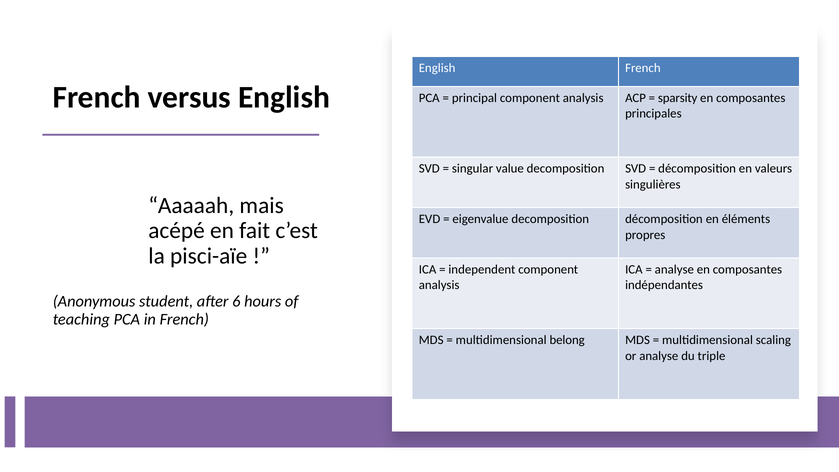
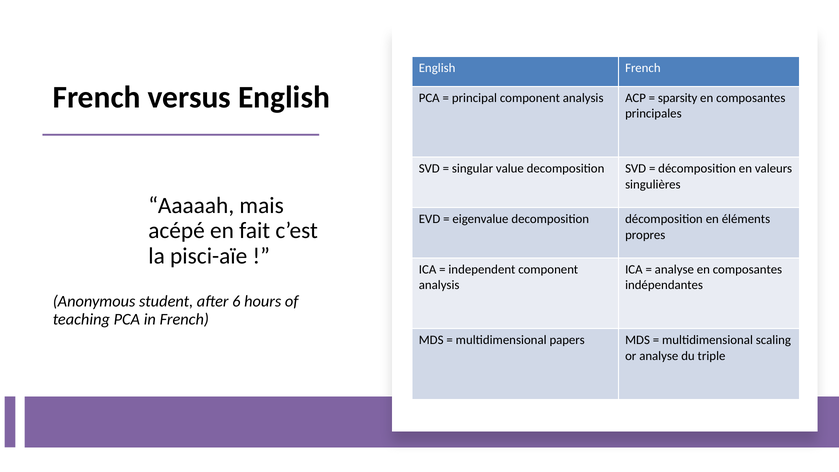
belong: belong -> papers (567, 340)
